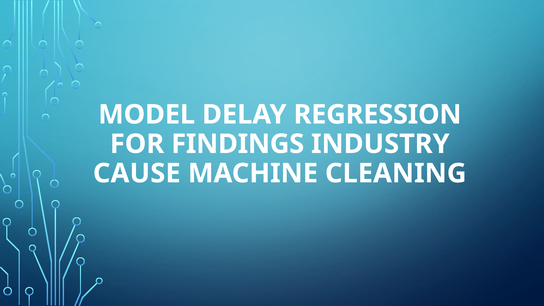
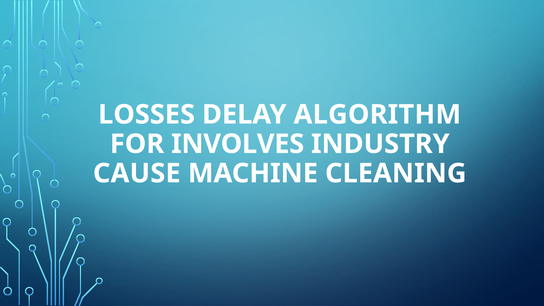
MODEL: MODEL -> LOSSES (147, 115)
REGRESSION: REGRESSION -> ALGORITHM (377, 115)
FINDINGS: FINDINGS -> INVOLVES (238, 144)
